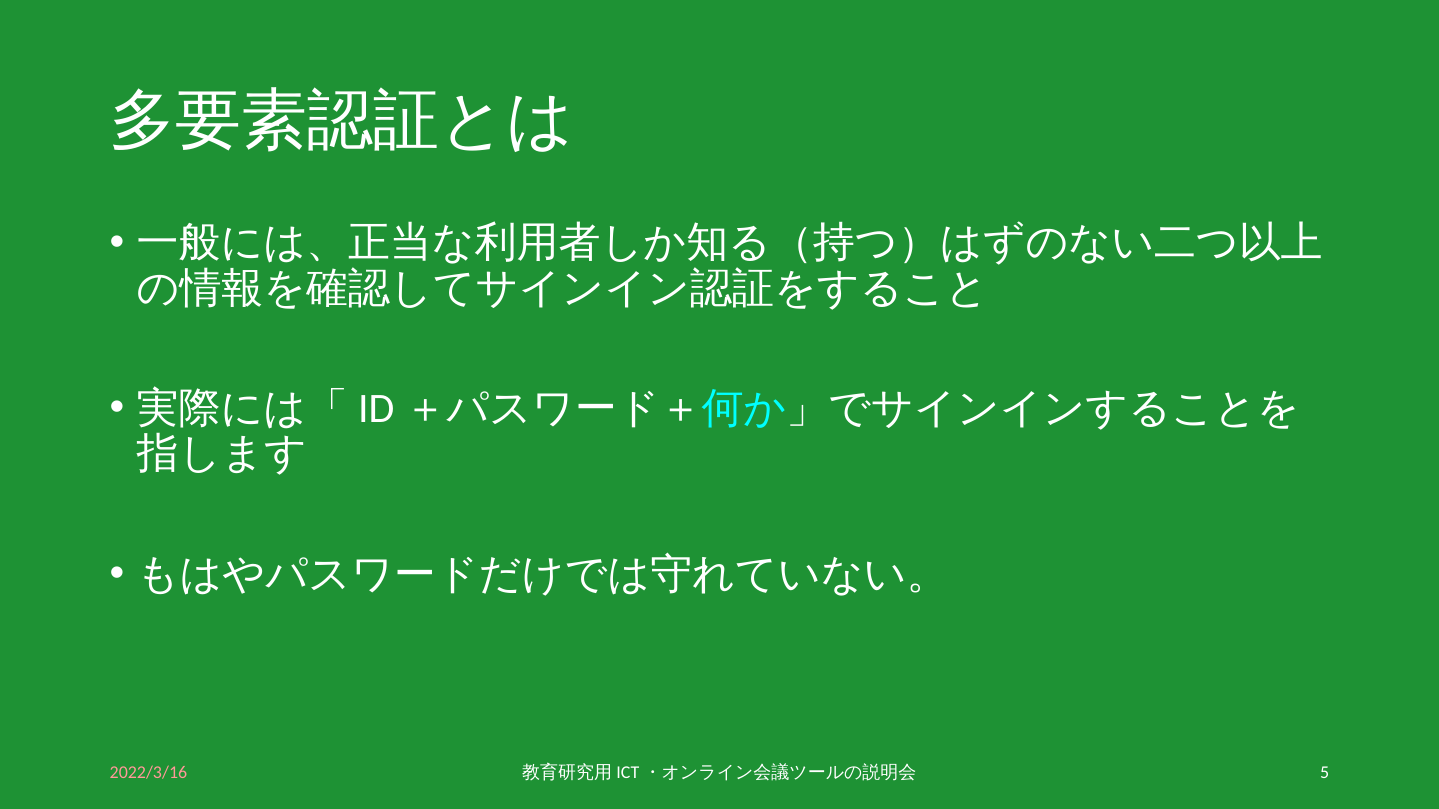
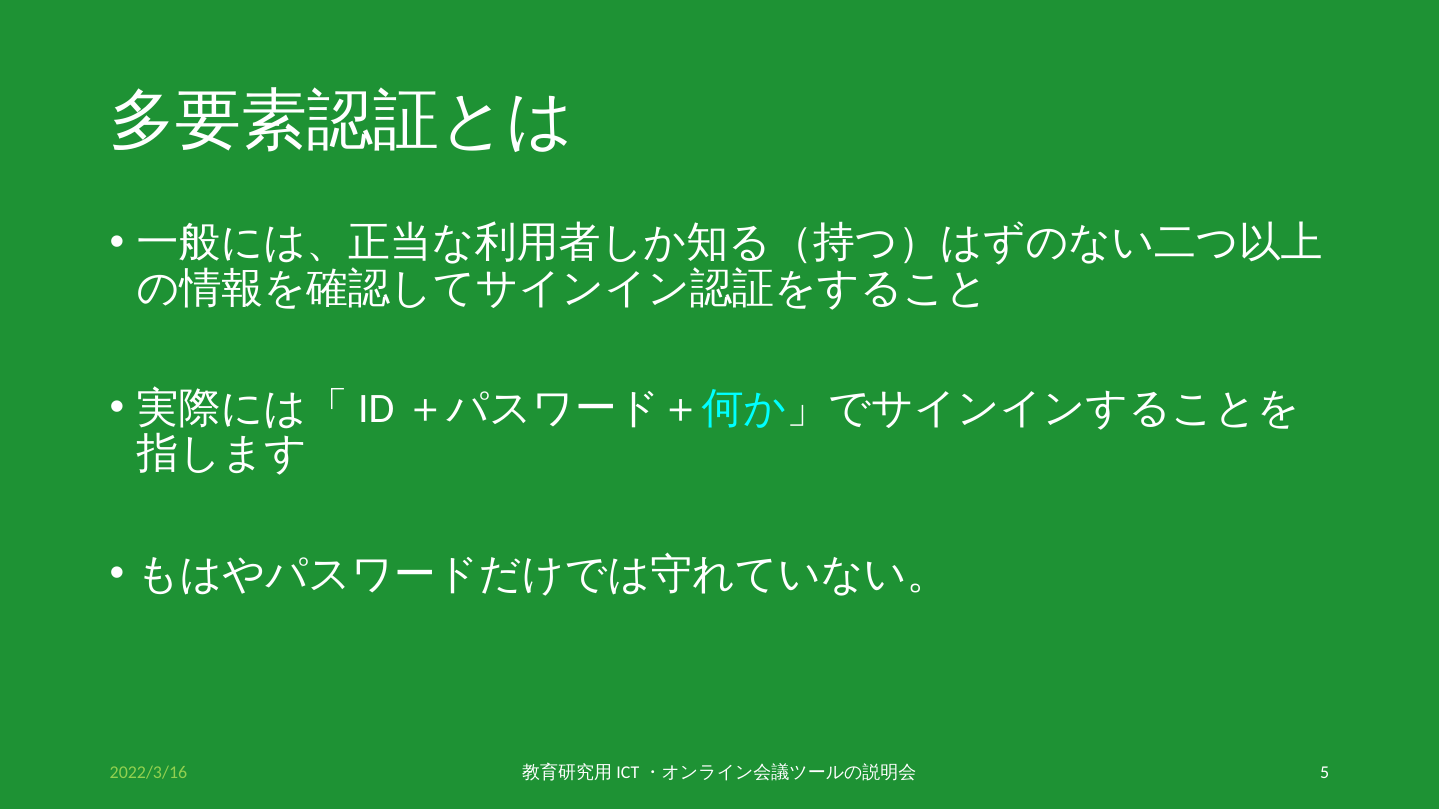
2022/3/16 colour: pink -> light green (148, 773)
